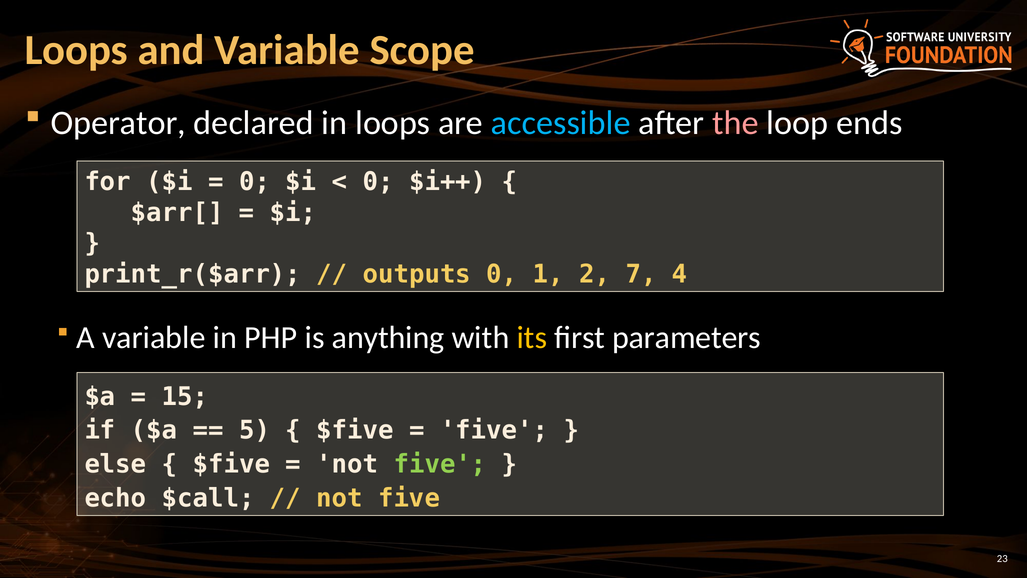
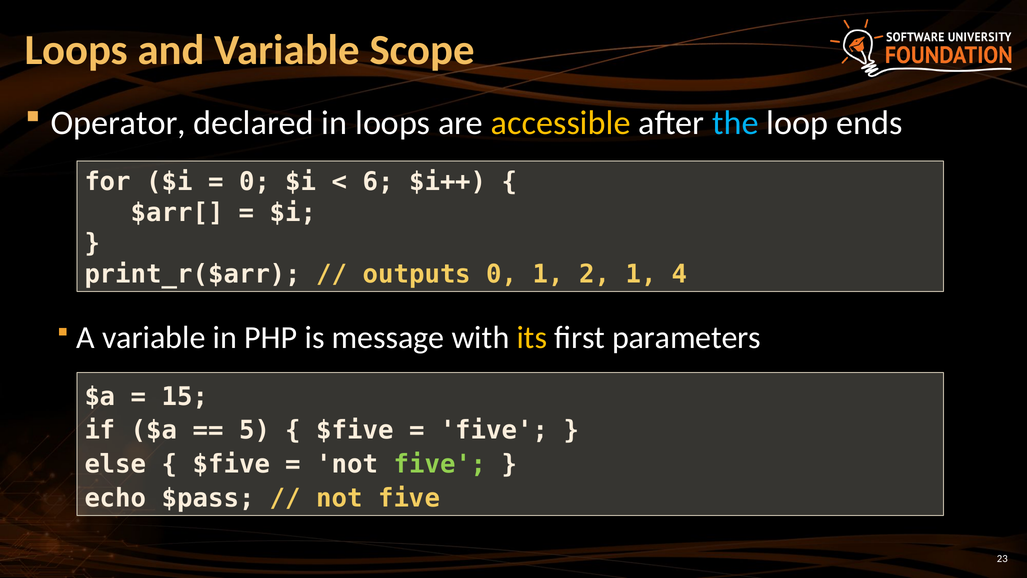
accessible colour: light blue -> yellow (561, 123)
the colour: pink -> light blue (735, 123)
0: 0 -> 6 (378, 182)
2 7: 7 -> 1 (641, 274)
anything: anything -> message (388, 338)
$call: $call -> $pass (208, 498)
